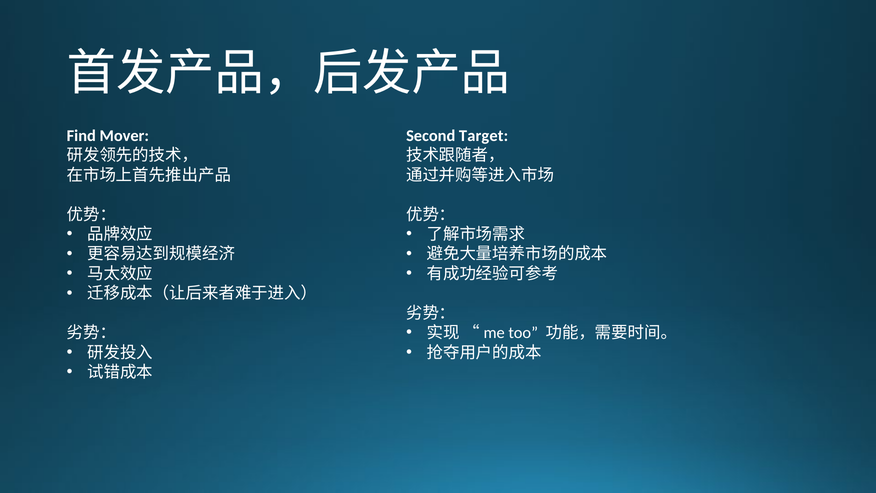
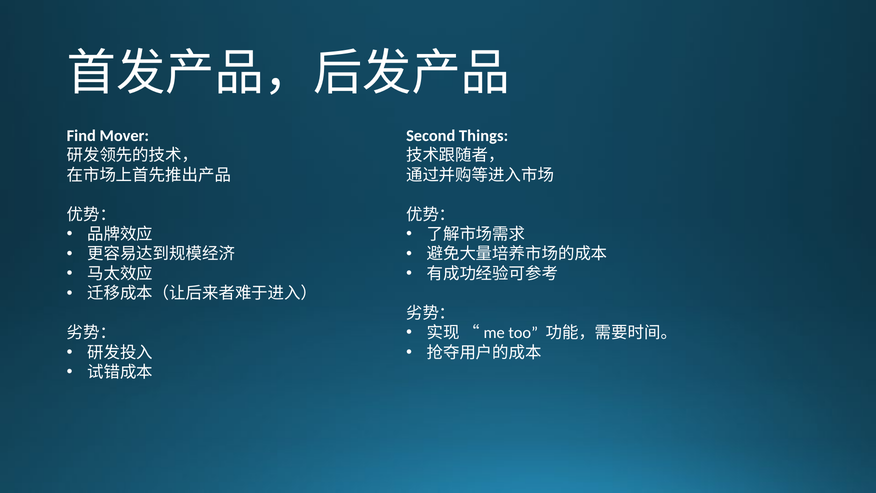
Target: Target -> Things (484, 136)
